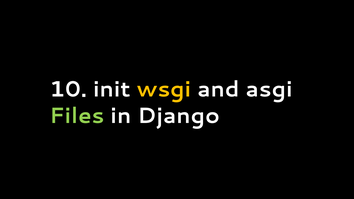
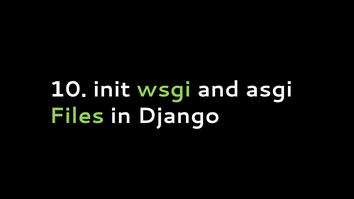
wsgi colour: yellow -> light green (164, 89)
